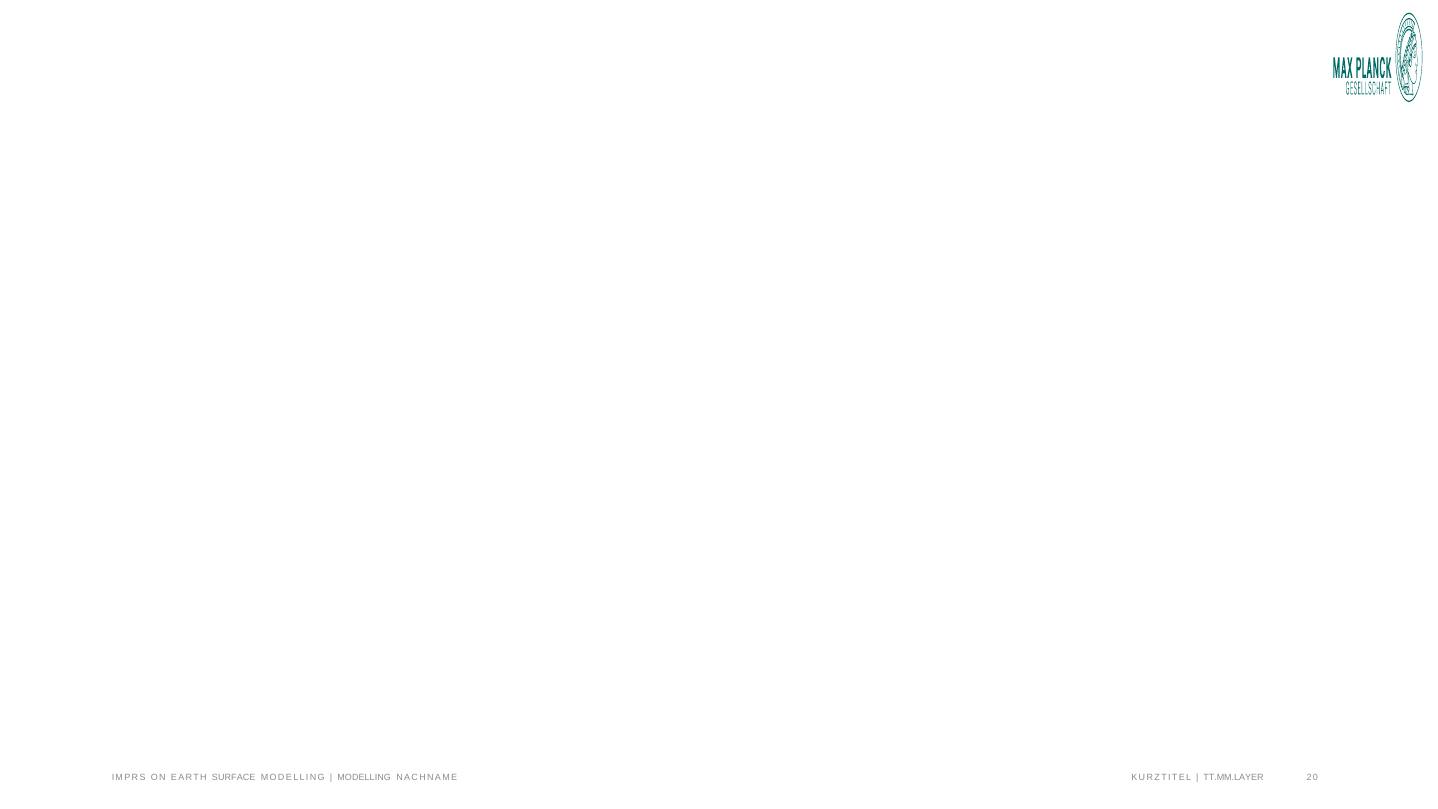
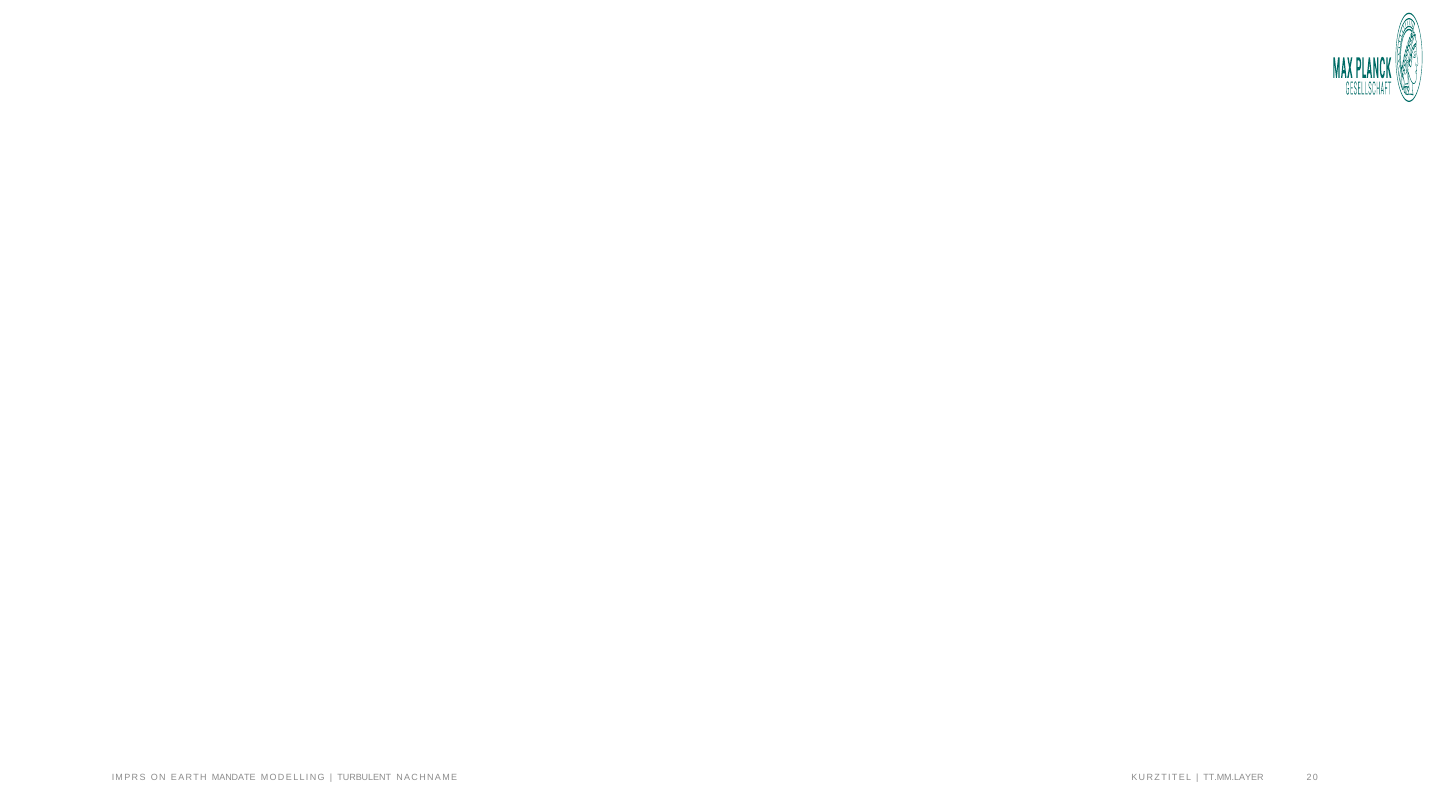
SURFACE: SURFACE -> MANDATE (234, 778)
MODELLING: MODELLING -> TURBULENT (364, 778)
